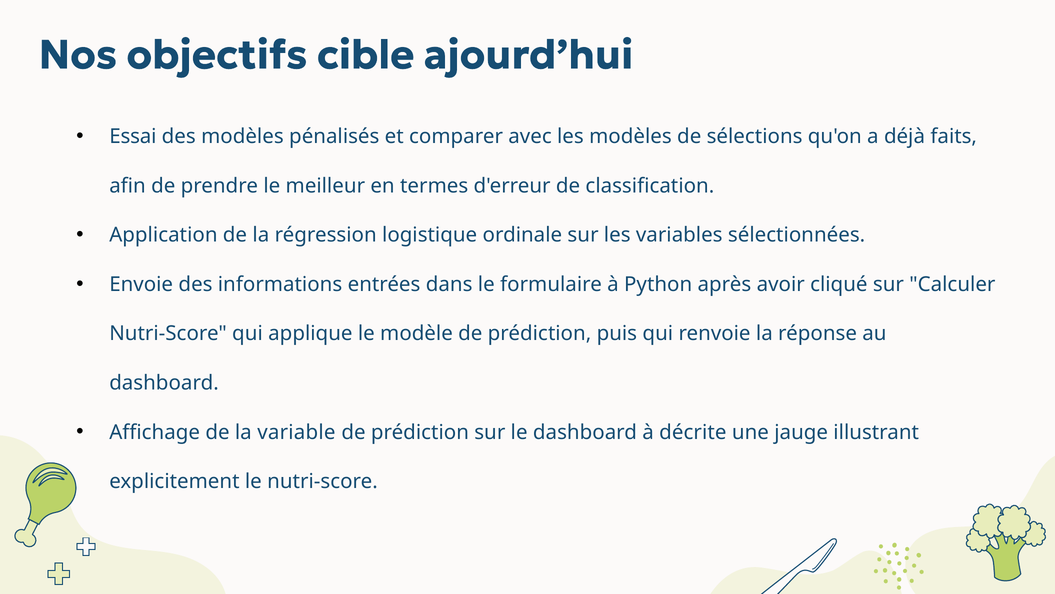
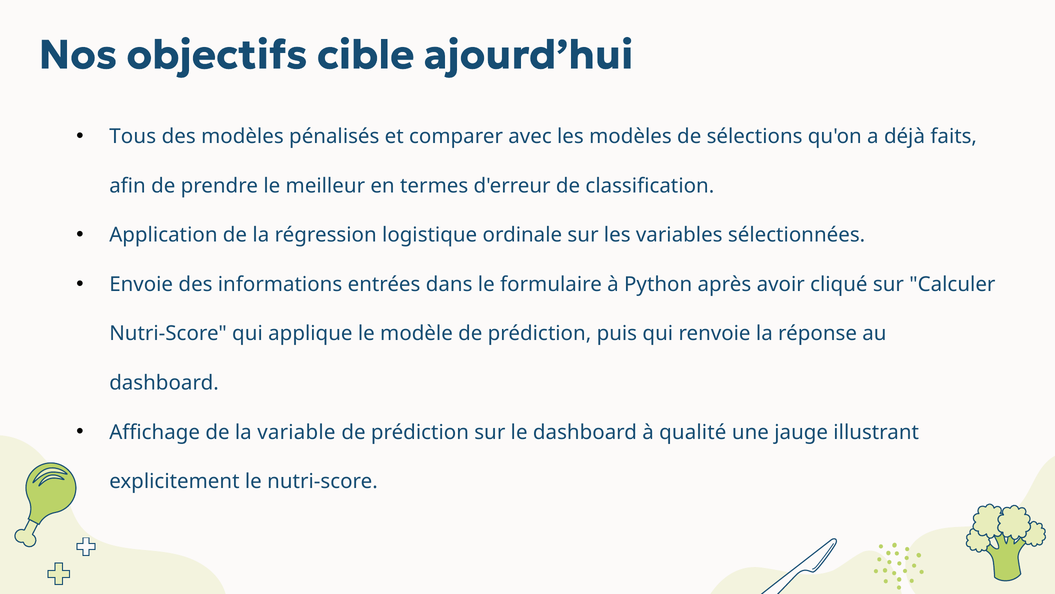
Essai: Essai -> Tous (133, 136)
décrite: décrite -> qualité (693, 432)
